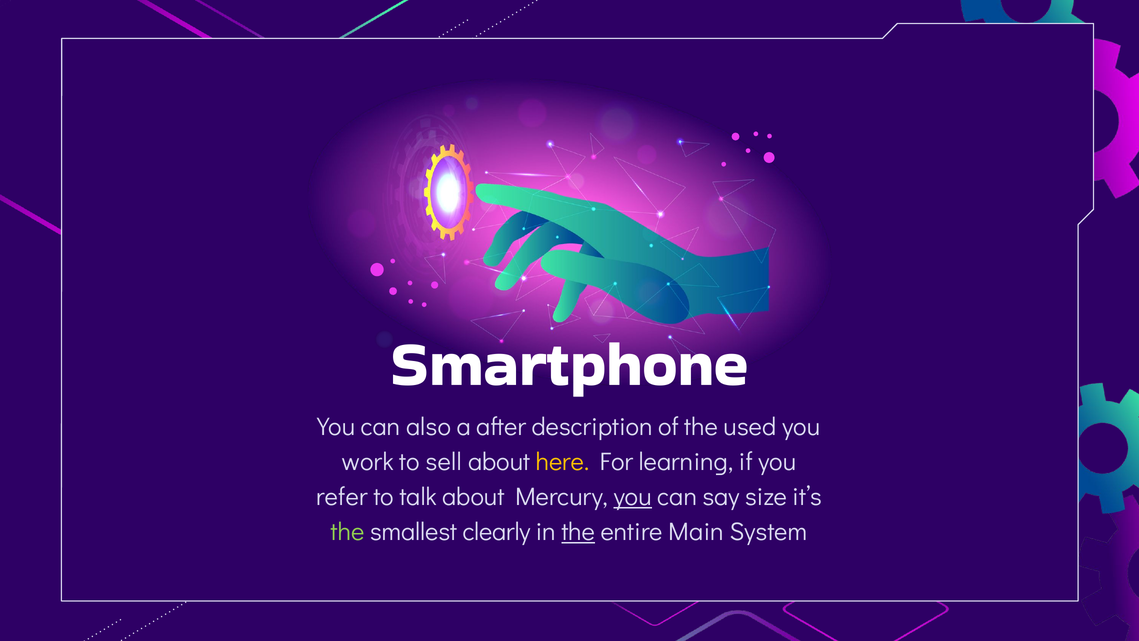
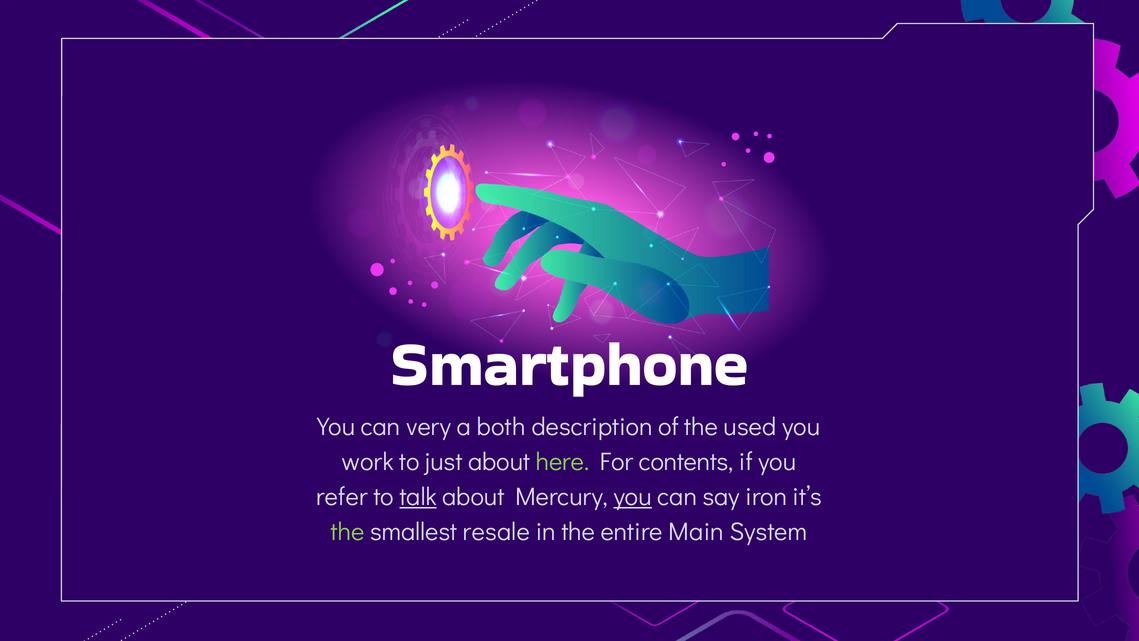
also: also -> very (429, 427)
after: after -> both (501, 427)
sell: sell -> just (444, 462)
here colour: yellow -> light green (563, 462)
learning: learning -> contents (686, 462)
talk underline: none -> present (418, 497)
size: size -> iron (766, 497)
clearly: clearly -> resale (496, 532)
the underline: present -> none (578, 532)
